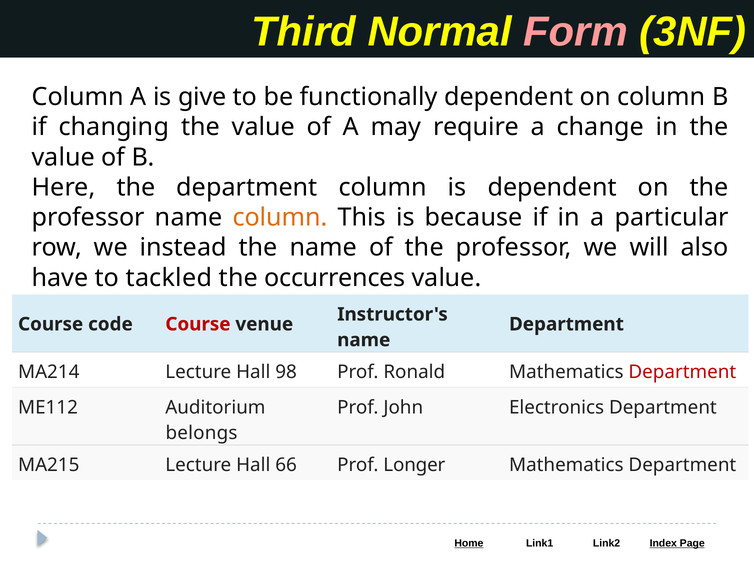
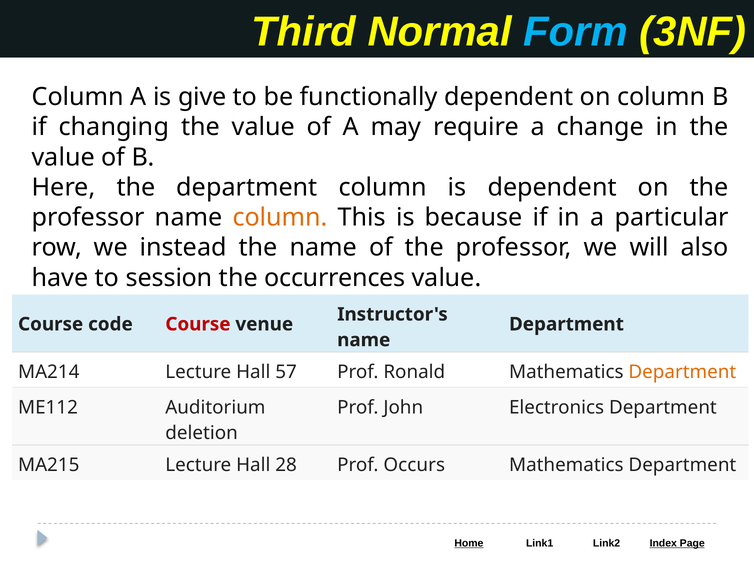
Form colour: pink -> light blue (576, 32)
tackled: tackled -> session (169, 278)
98: 98 -> 57 (286, 372)
Department colour: red -> orange (682, 372)
belongs: belongs -> deletion (202, 433)
66: 66 -> 28 (286, 465)
Longer: Longer -> Occurs (414, 465)
